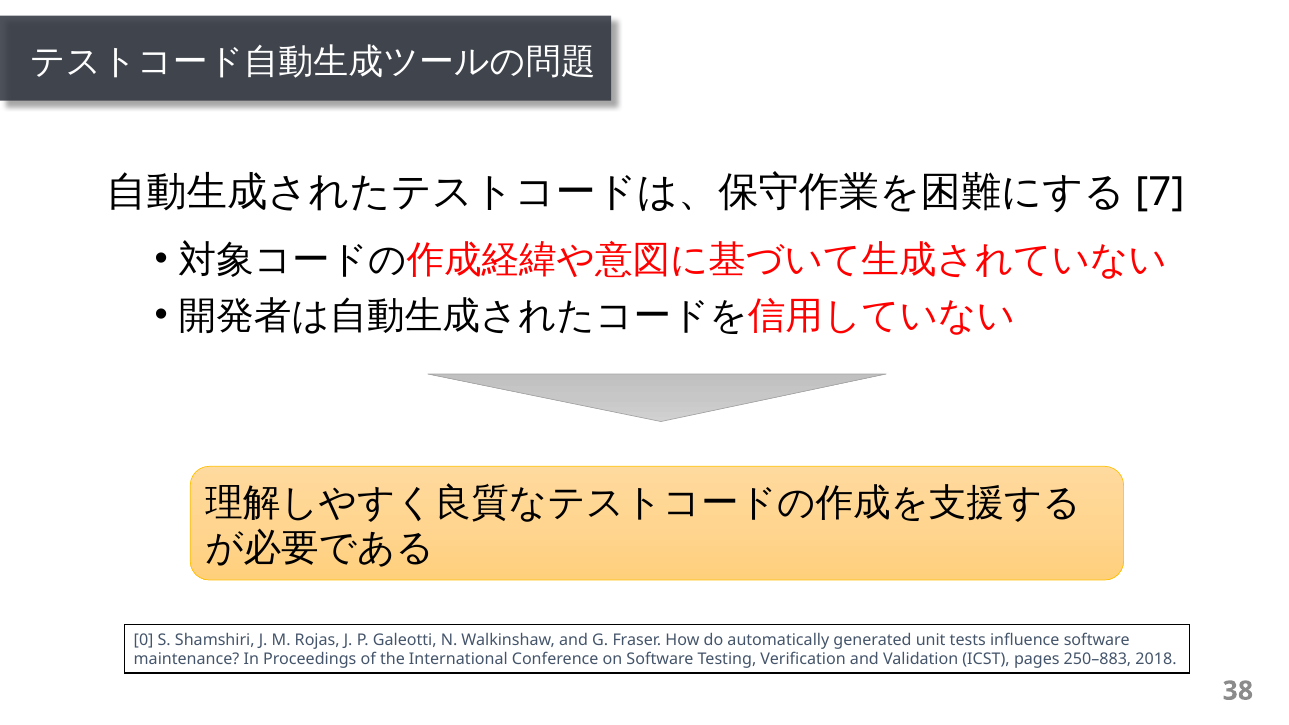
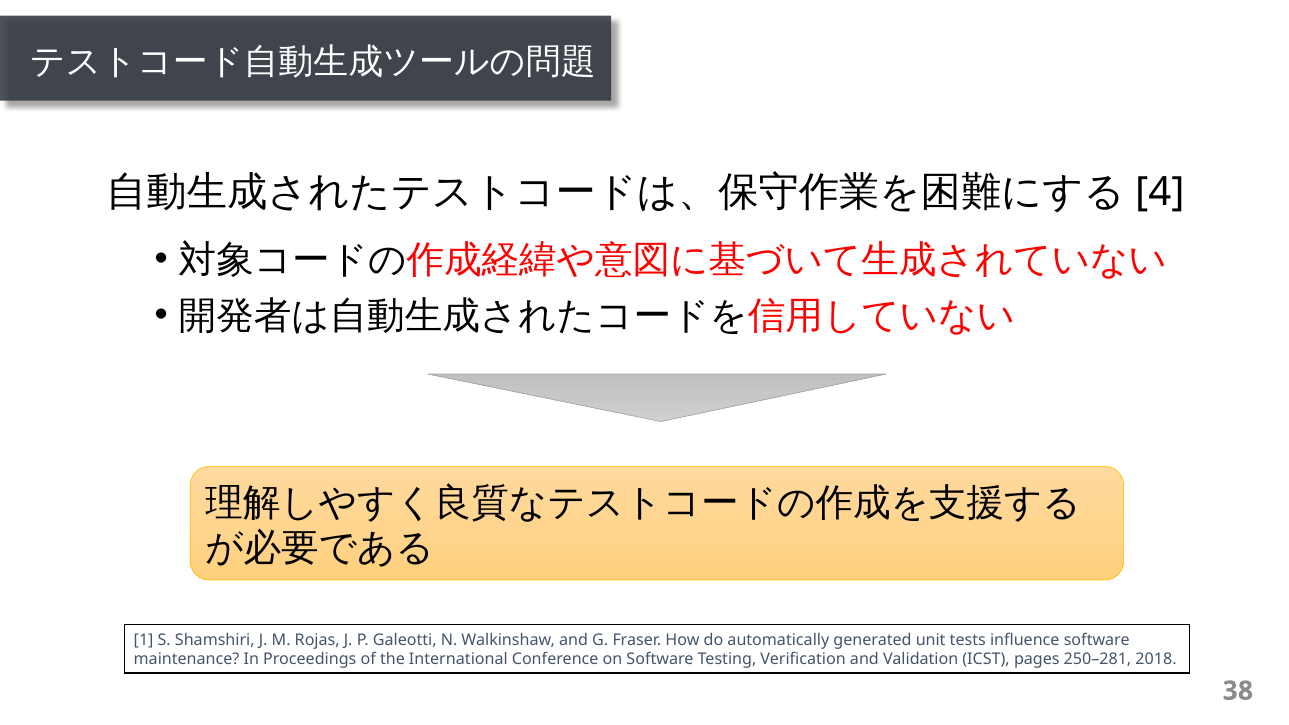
7: 7 -> 4 (1160, 193)
0: 0 -> 1 (144, 640)
250–883: 250–883 -> 250–281 (1098, 660)
